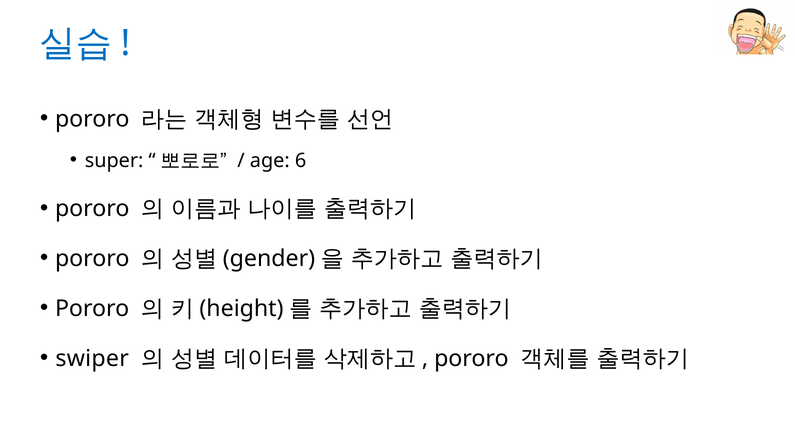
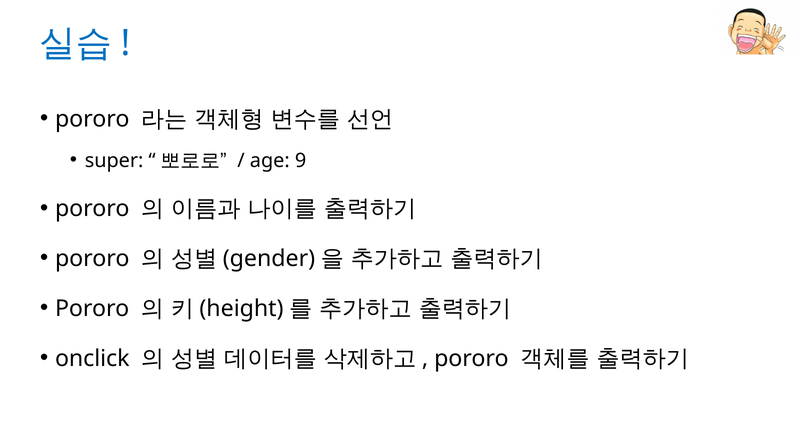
6: 6 -> 9 (301, 161)
swiper: swiper -> onclick (92, 359)
